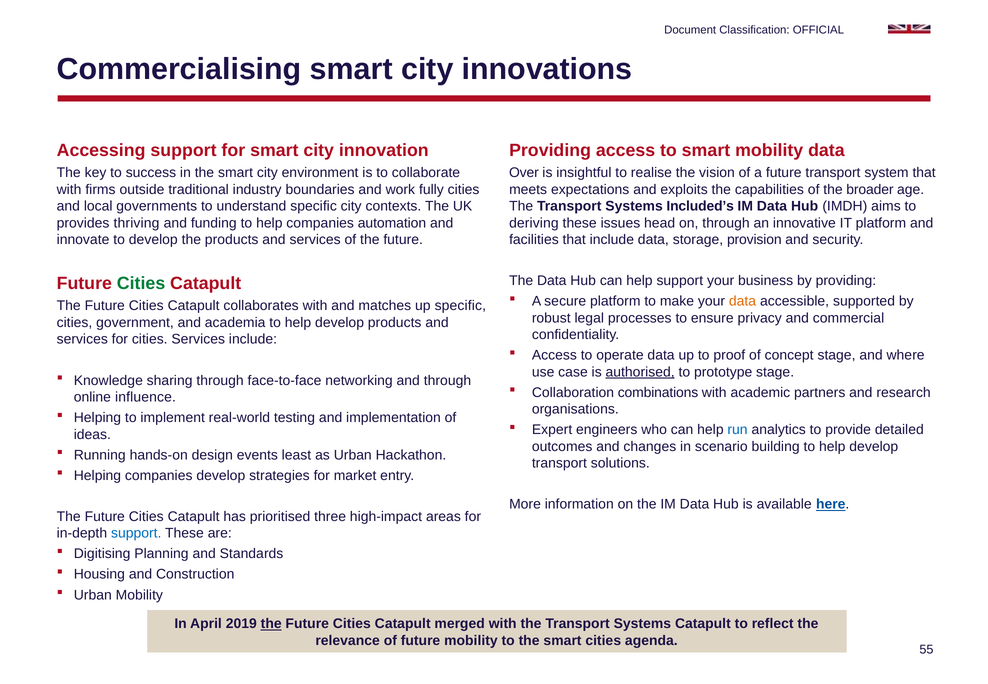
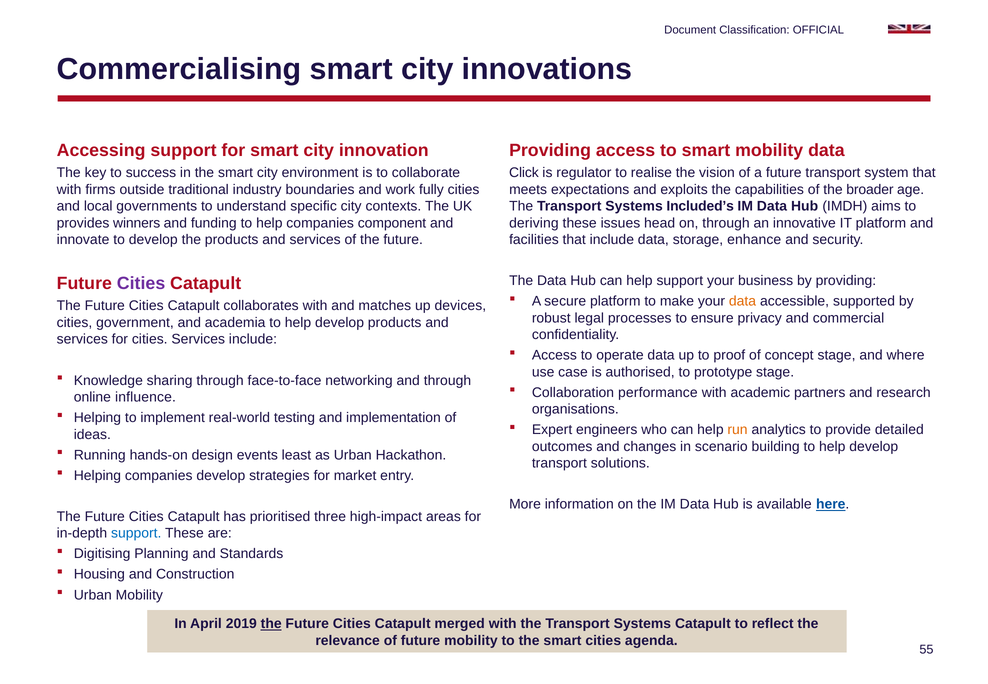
Over: Over -> Click (524, 173)
insightful: insightful -> regulator (584, 173)
thriving: thriving -> winners (137, 223)
automation: automation -> component (392, 223)
provision: provision -> enhance (754, 240)
Cities colour: green -> purple (141, 283)
up specific: specific -> devices (460, 306)
authorised underline: present -> none (640, 372)
combinations: combinations -> performance (658, 393)
run colour: blue -> orange (738, 430)
